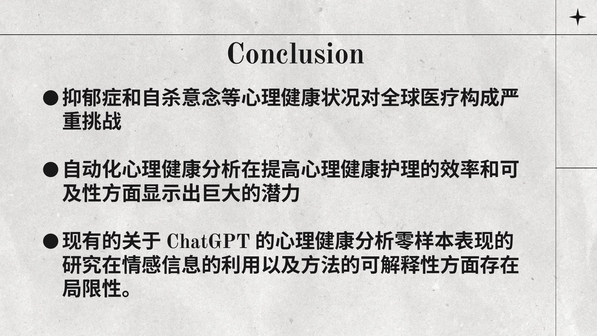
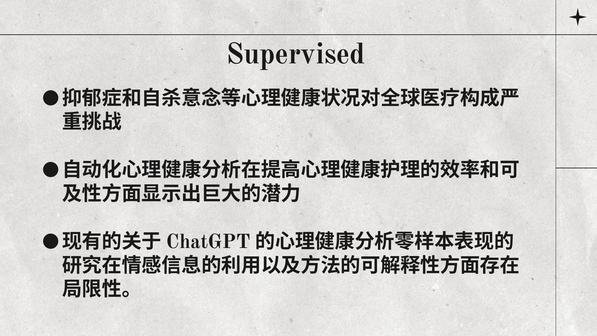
Conclusion: Conclusion -> Supervised (296, 54)
